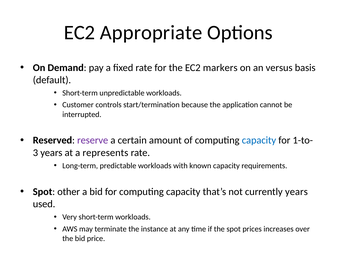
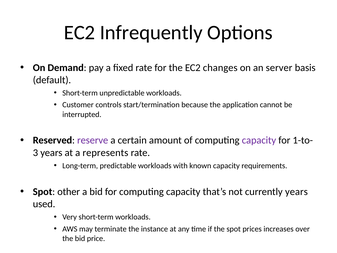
Appropriate: Appropriate -> Infrequently (151, 33)
markers: markers -> changes (220, 68)
versus: versus -> server (279, 68)
capacity colour: blue -> purple (259, 140)
